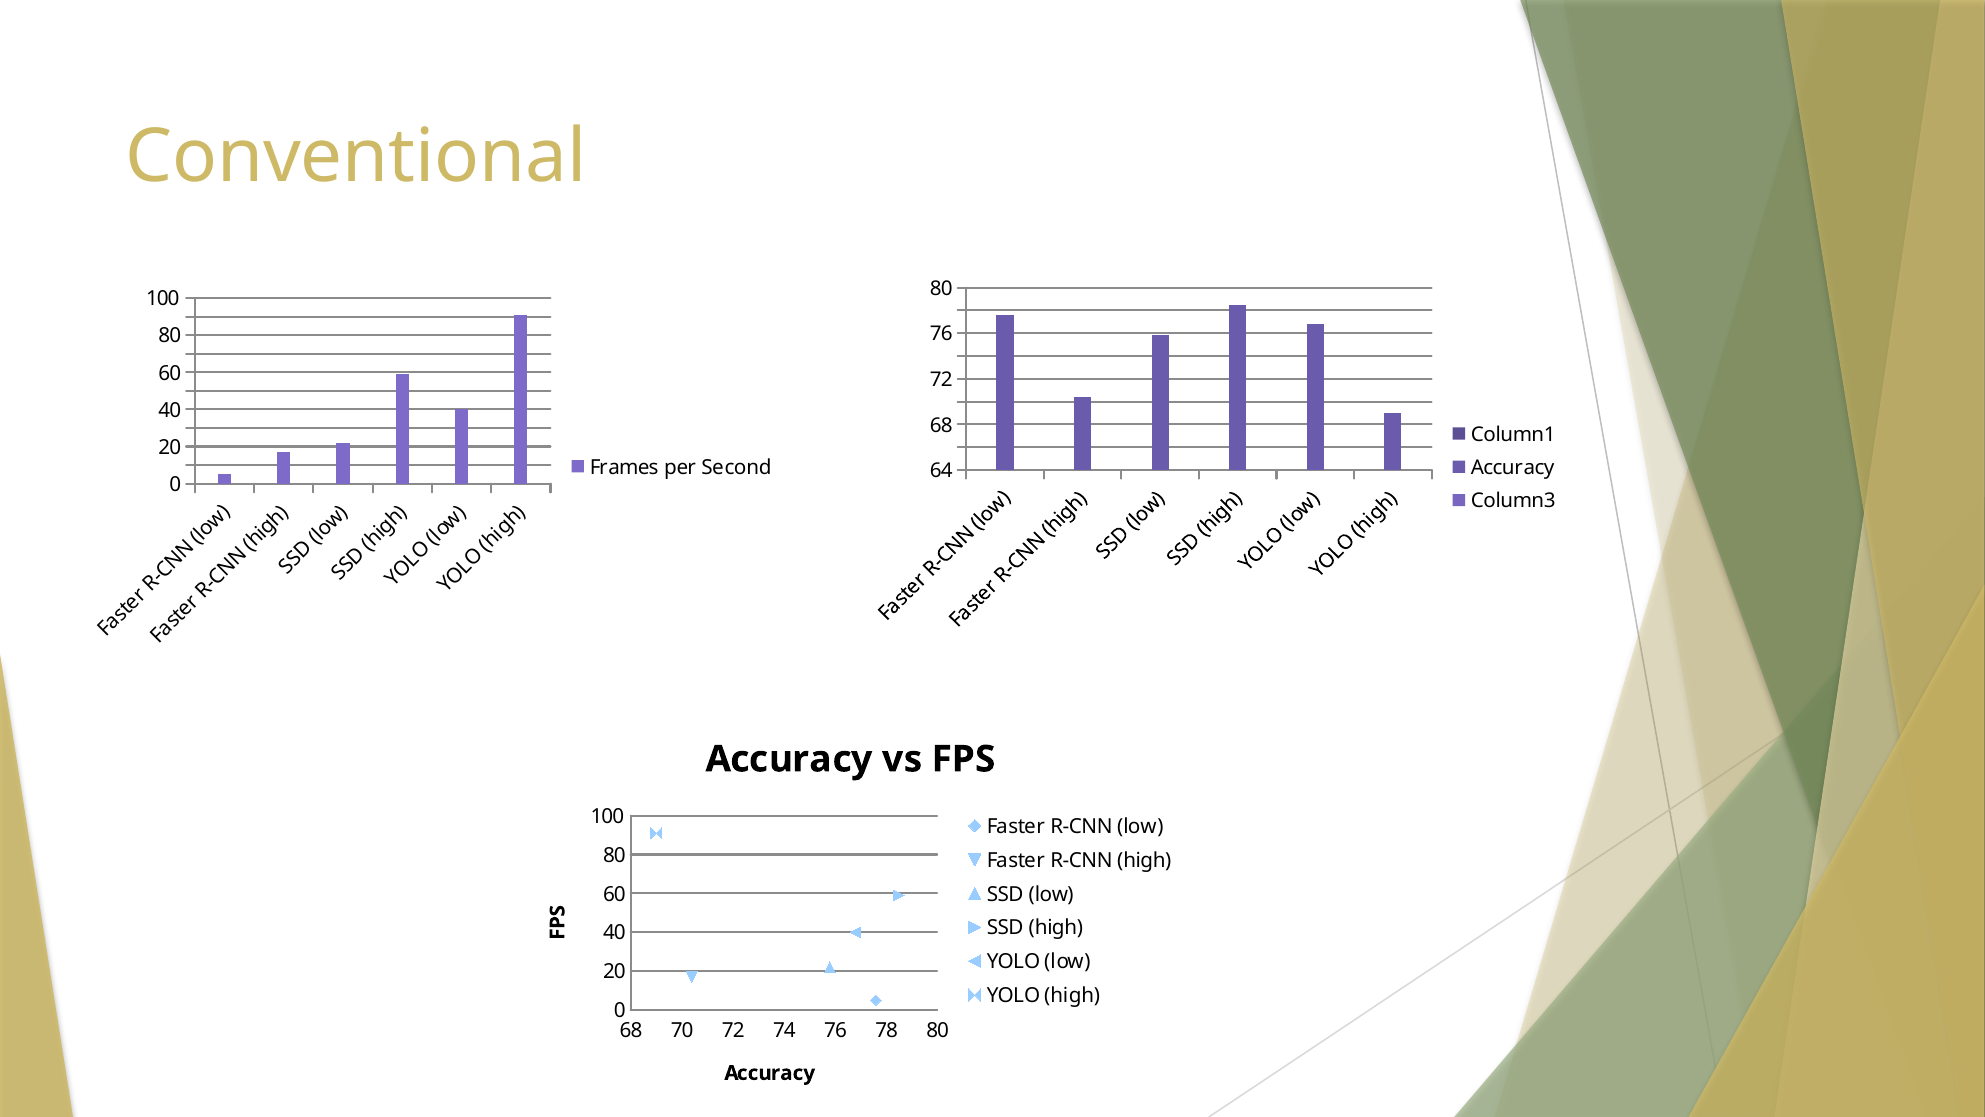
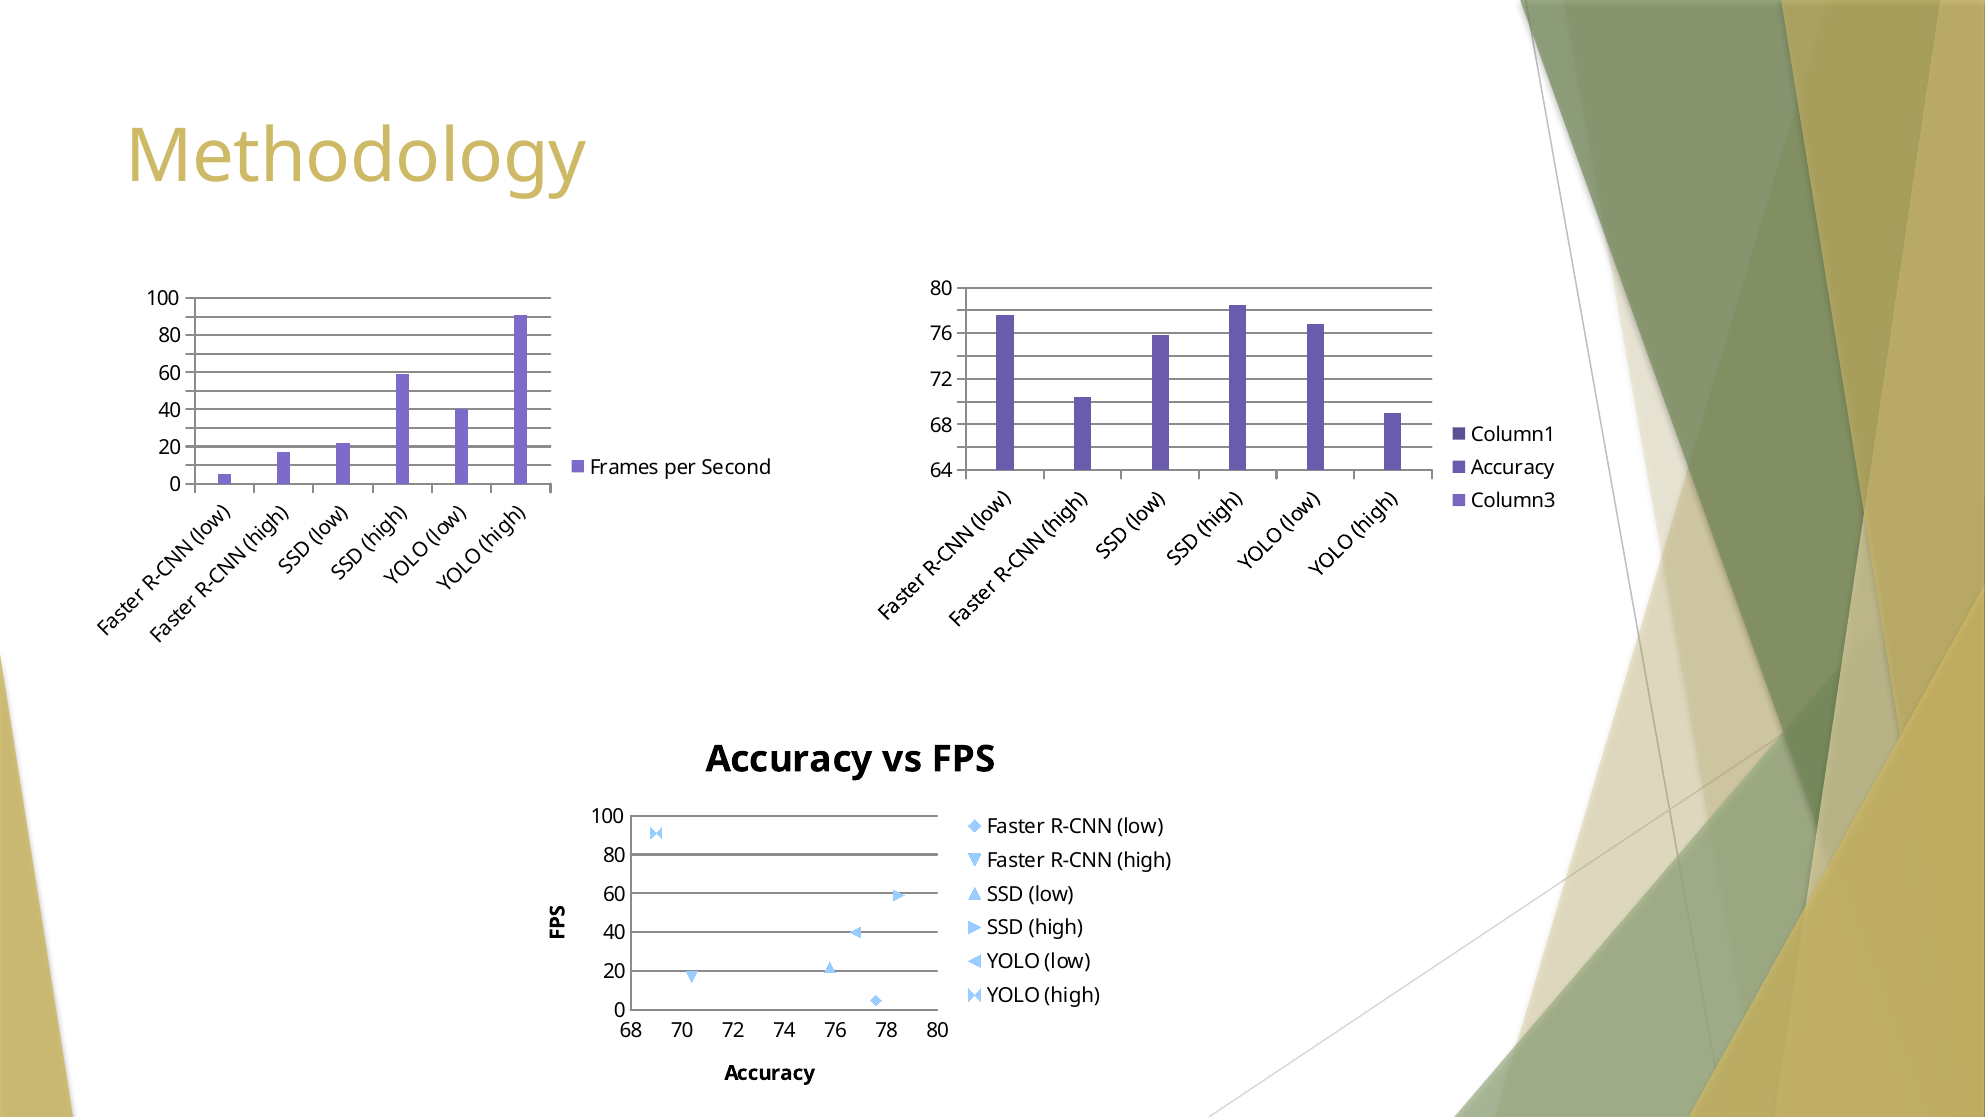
Conventional: Conventional -> Methodology (356, 157)
